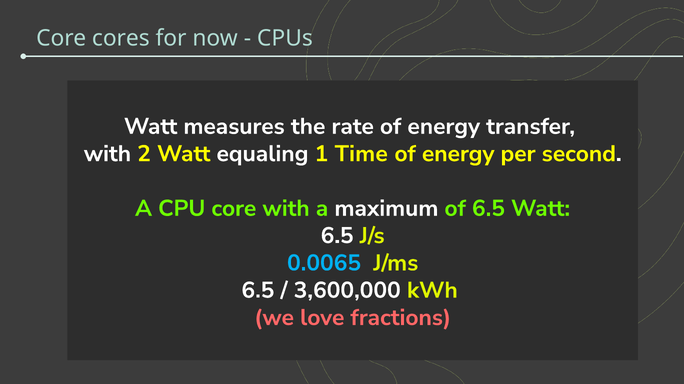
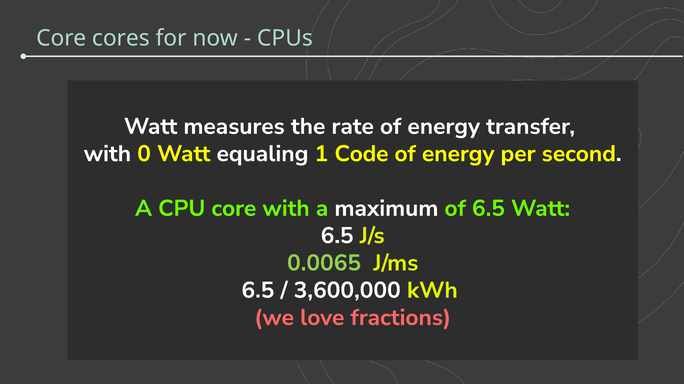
2: 2 -> 0 (144, 154)
Time: Time -> Code (361, 154)
0.0065 colour: light blue -> light green (324, 263)
